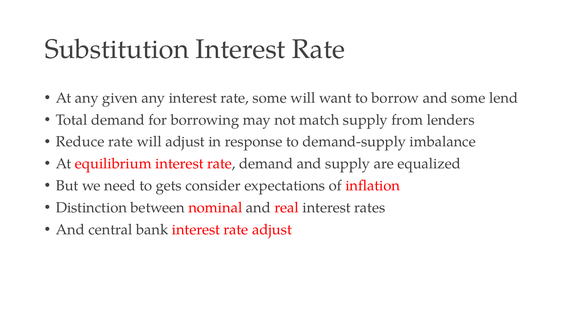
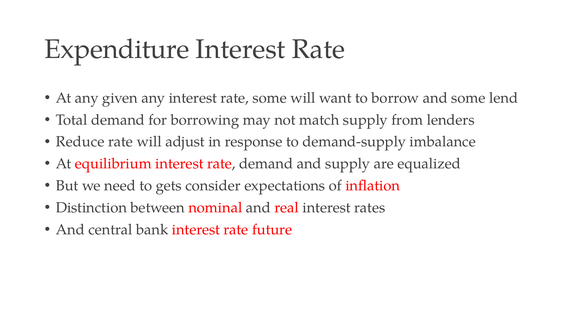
Substitution: Substitution -> Expenditure (117, 49)
rate adjust: adjust -> future (272, 230)
